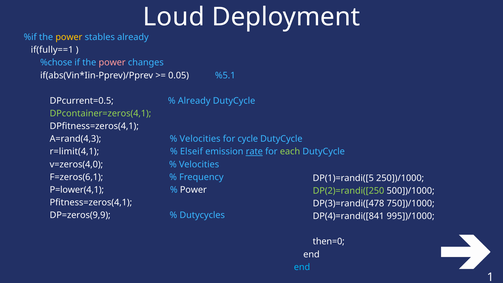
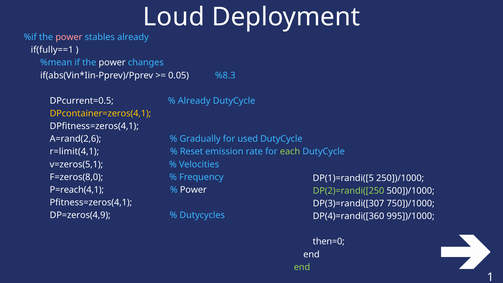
power colour: yellow -> pink (69, 37)
%chose: %chose -> %mean (56, 63)
power colour: pink -> white (112, 63)
%5.1: %5.1 -> %8.3 (225, 75)
DPcontainer=zeros(4,1 colour: light green -> yellow (100, 113)
A=rand(4,3: A=rand(4,3 -> A=rand(2,6 (75, 139)
Velocities: Velocities -> Gradually (200, 139)
cycle: cycle -> used (248, 139)
Elseif: Elseif -> Reset (192, 152)
rate underline: present -> none (254, 152)
v=zeros(4,0: v=zeros(4,0 -> v=zeros(5,1 (76, 164)
F=zeros(6,1: F=zeros(6,1 -> F=zeros(8,0 (76, 177)
P=lower(4,1: P=lower(4,1 -> P=reach(4,1 (77, 190)
DP(3)=randi([478: DP(3)=randi([478 -> DP(3)=randi([307 (349, 203)
DP=zeros(9,9: DP=zeros(9,9 -> DP=zeros(4,9 (80, 215)
DP(4)=randi([841: DP(4)=randi([841 -> DP(4)=randi([360 (349, 216)
end colour: light blue -> light green (302, 267)
